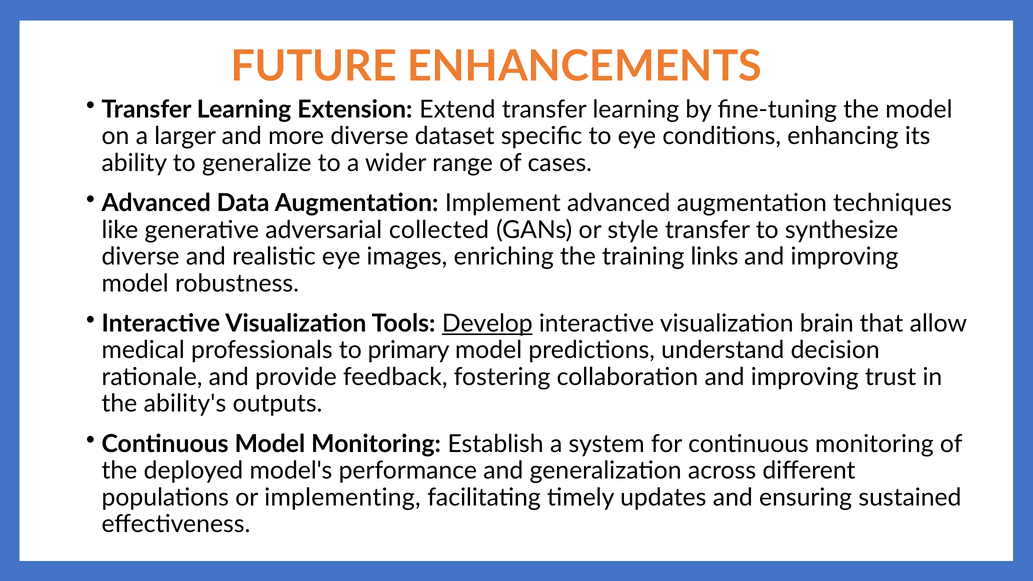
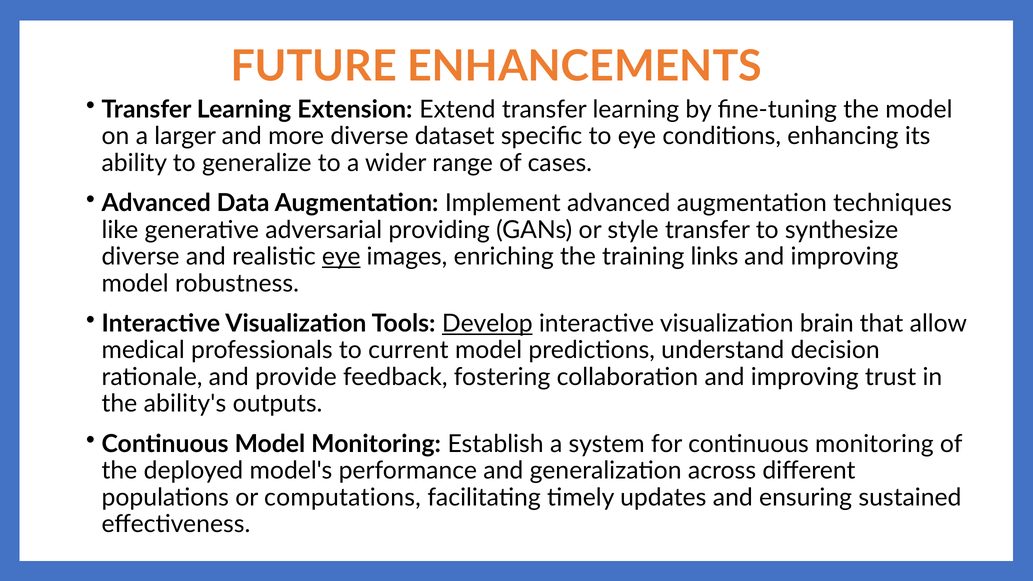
collected: collected -> providing (439, 230)
eye underline: none -> present (341, 257)
primary: primary -> current (408, 350)
implementing: implementing -> computations (342, 497)
